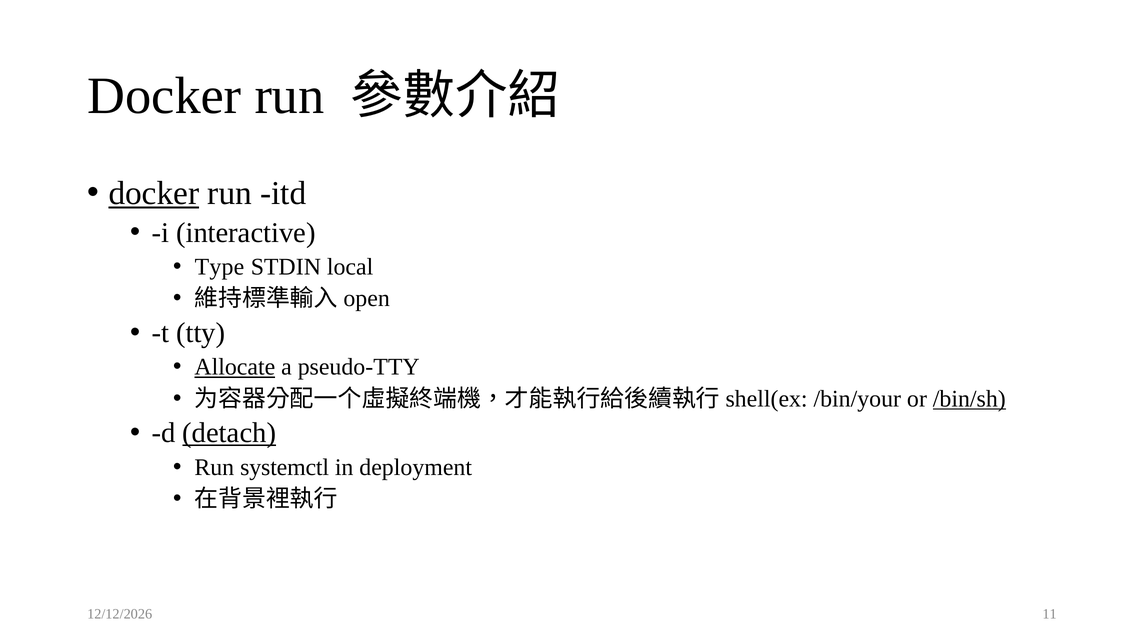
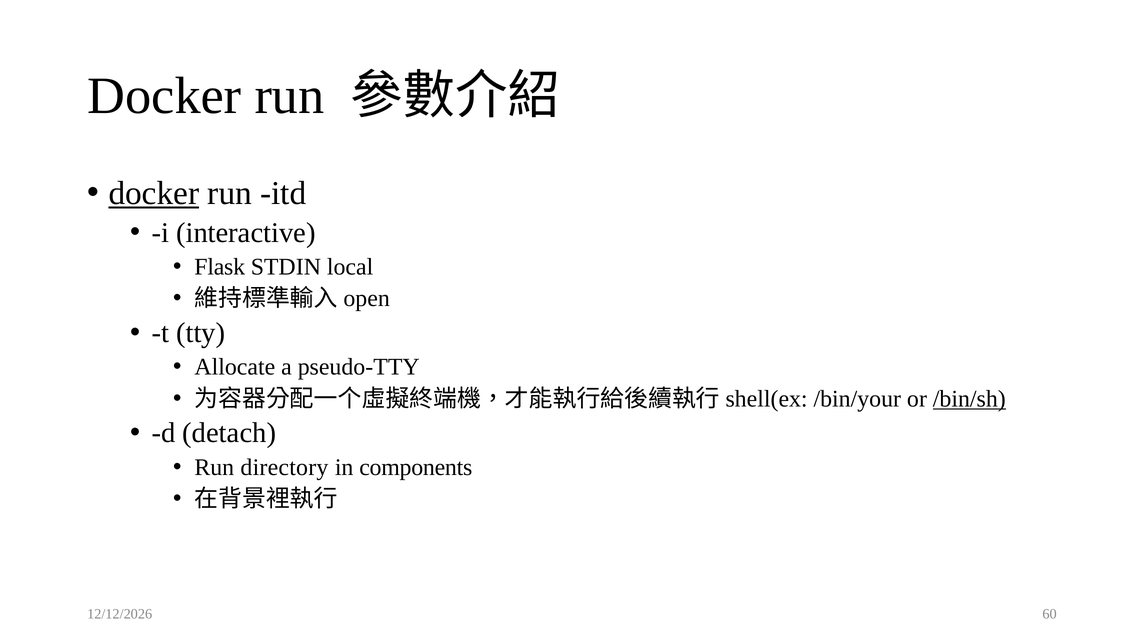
Type: Type -> Flask (220, 267)
Allocate underline: present -> none (235, 367)
detach underline: present -> none (229, 433)
systemctl: systemctl -> directory (284, 468)
deployment: deployment -> components (416, 468)
11: 11 -> 60 (1050, 615)
